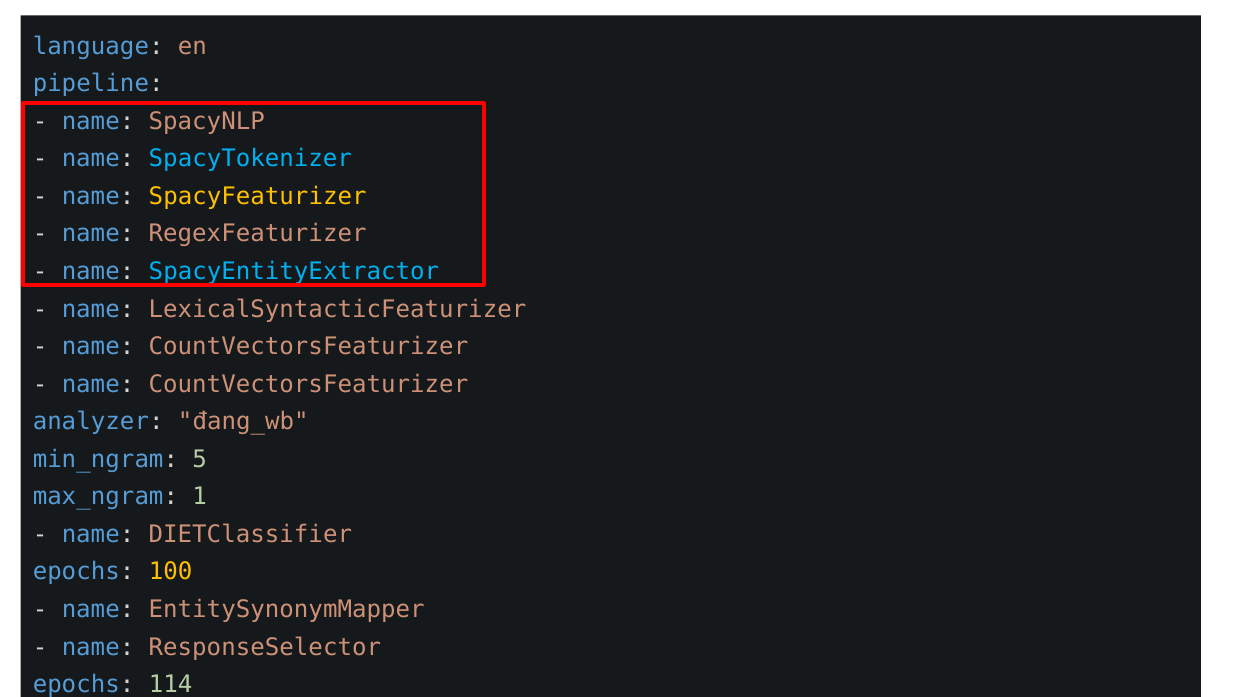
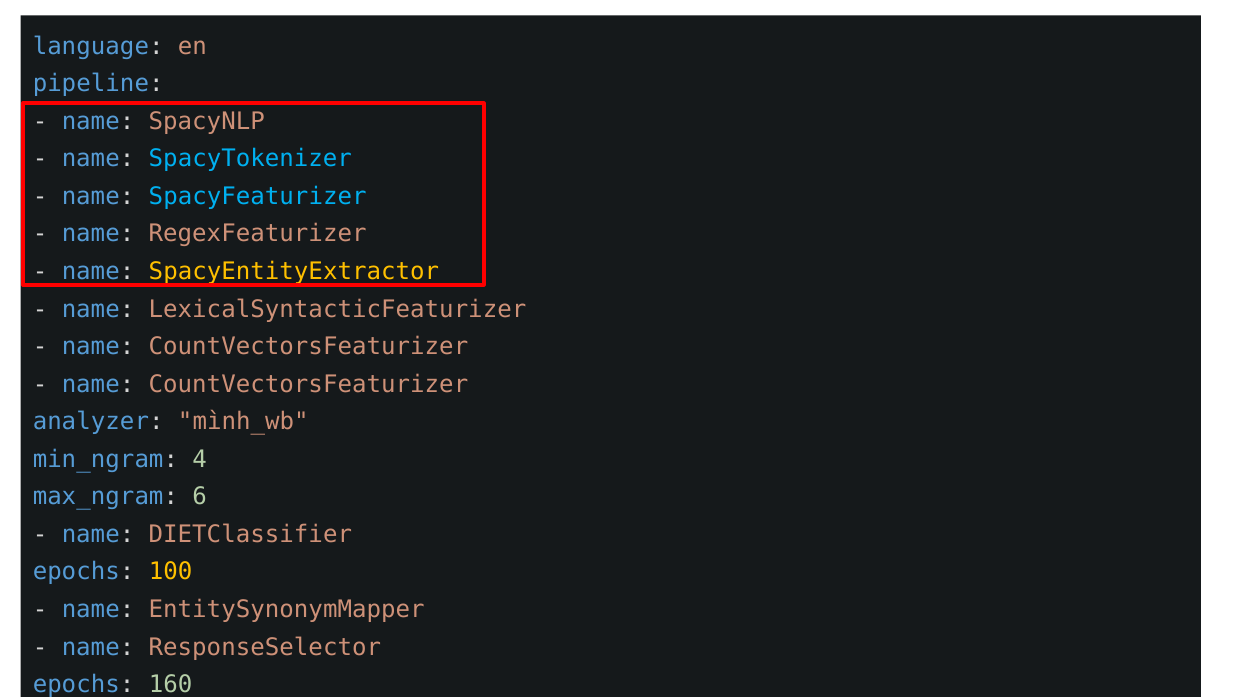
SpacyFeaturizer colour: yellow -> light blue (258, 196)
SpacyEntityExtractor colour: light blue -> yellow (294, 272)
đang_wb: đang_wb -> mình_wb (243, 422)
5: 5 -> 4 (200, 459)
1: 1 -> 6 (200, 497)
114: 114 -> 160 (171, 685)
